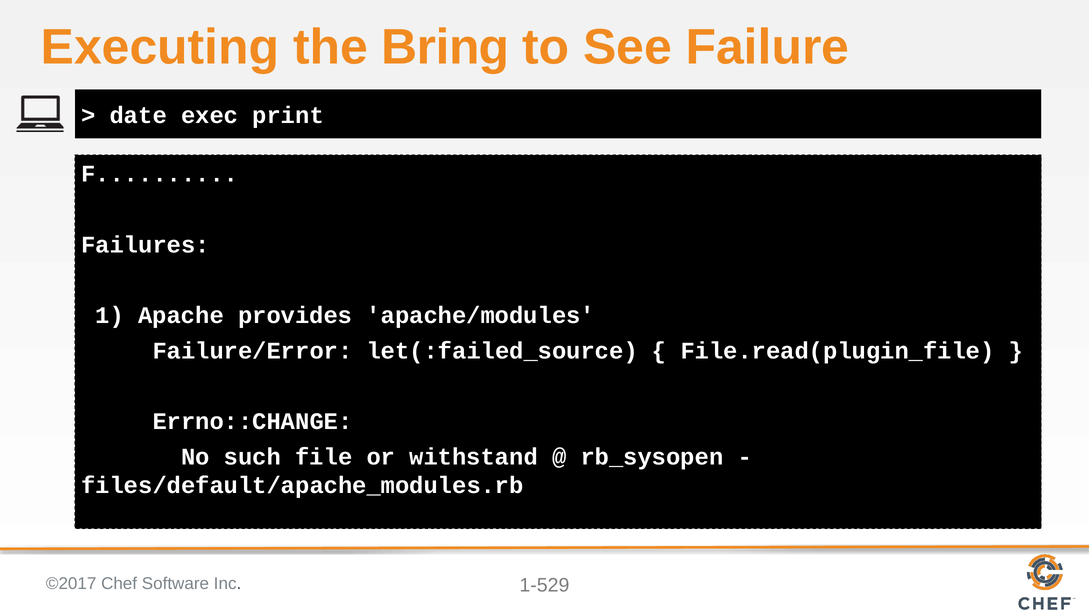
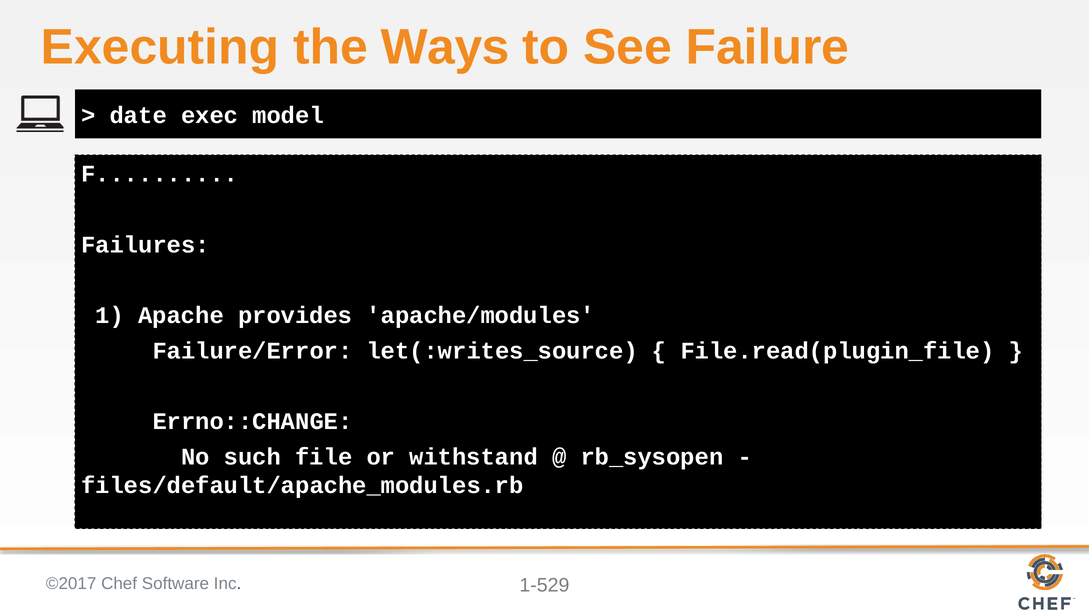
Bring: Bring -> Ways (445, 47)
print: print -> model (288, 116)
let(:failed_source: let(:failed_source -> let(:writes_source (502, 351)
